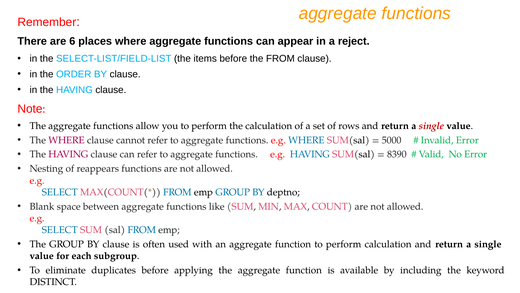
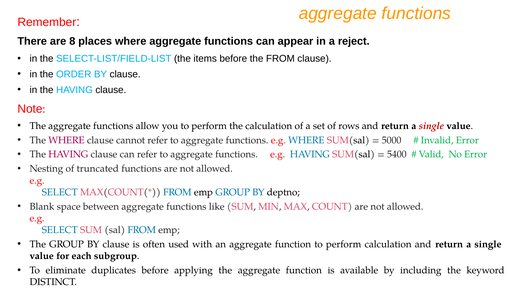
6: 6 -> 8 (72, 41)
8390: 8390 -> 5400 (397, 154)
reappears: reappears -> truncated (98, 168)
